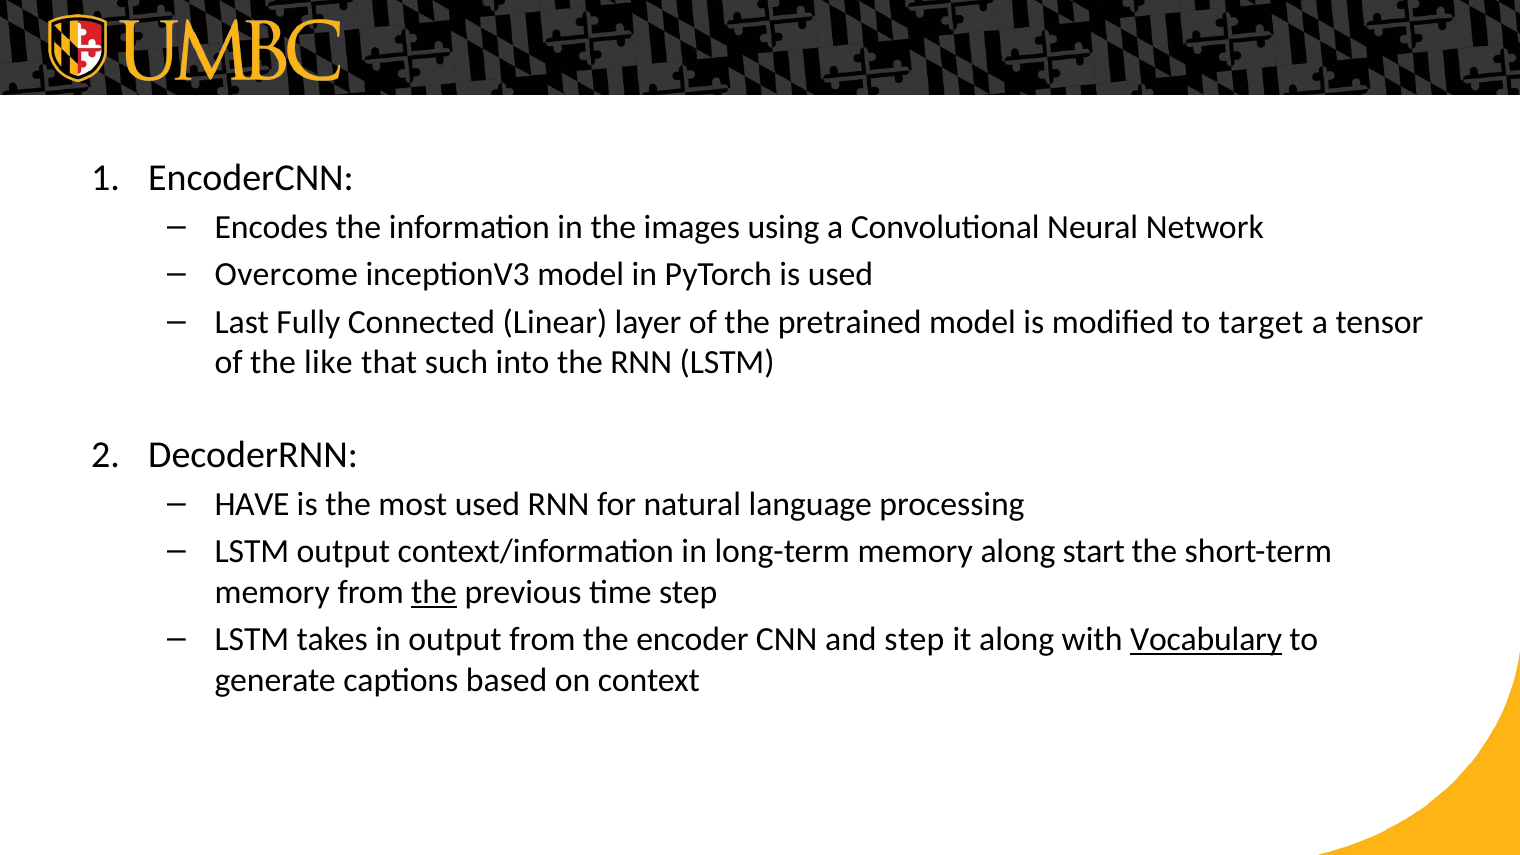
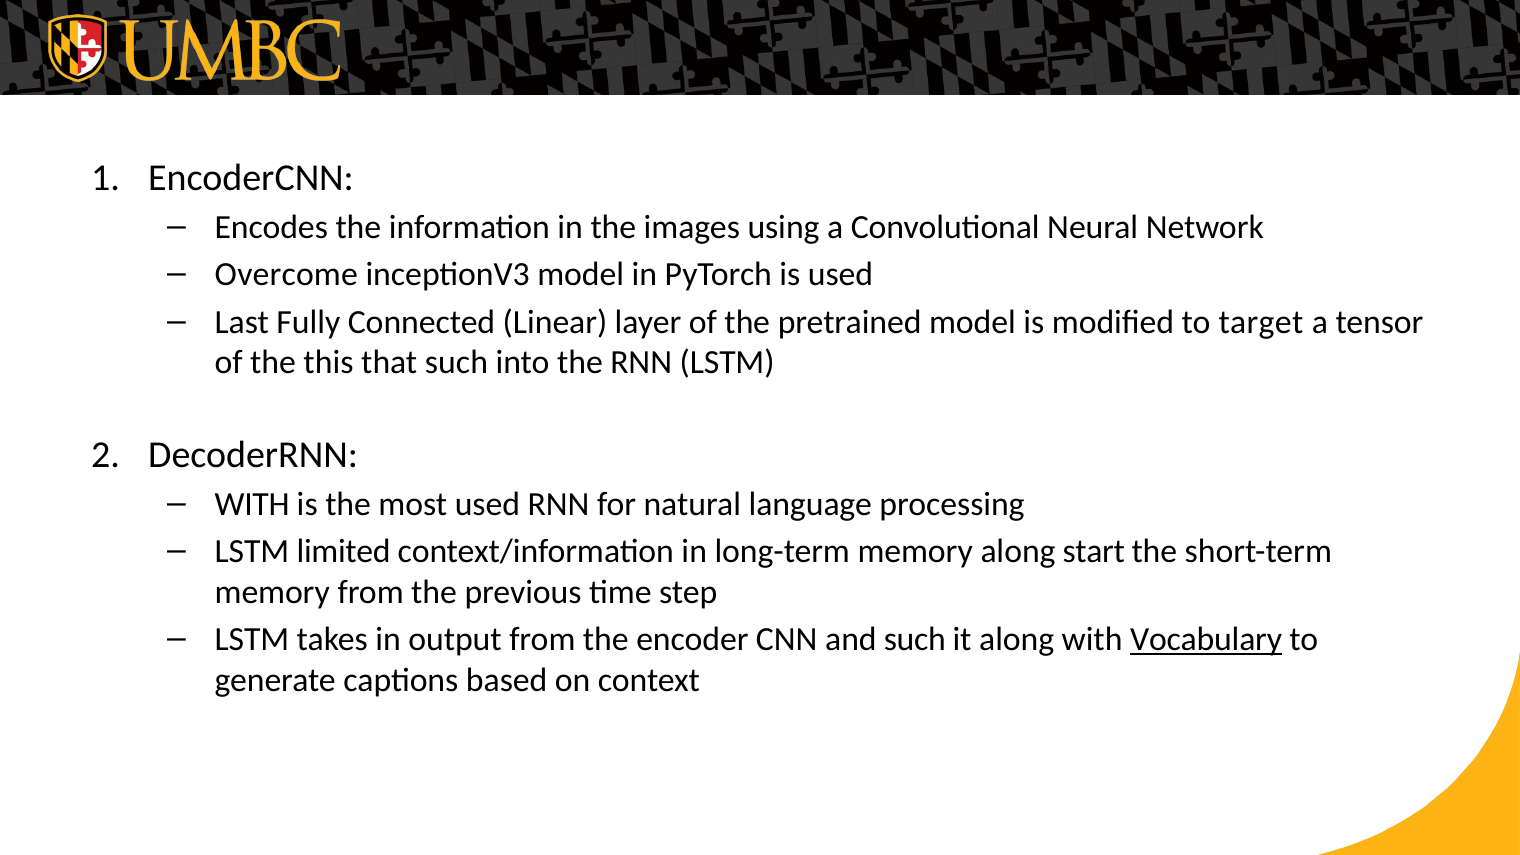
like: like -> this (329, 363)
HAVE: HAVE -> WITH (252, 504)
LSTM output: output -> limited (344, 552)
the underline: present -> none (434, 592)
and step: step -> such (915, 639)
